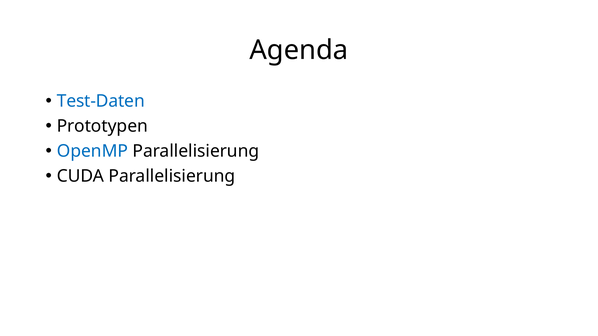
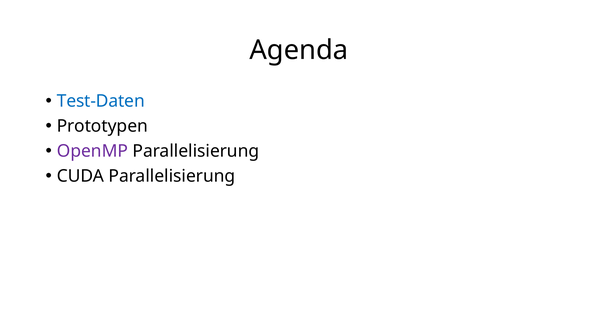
OpenMP colour: blue -> purple (92, 151)
